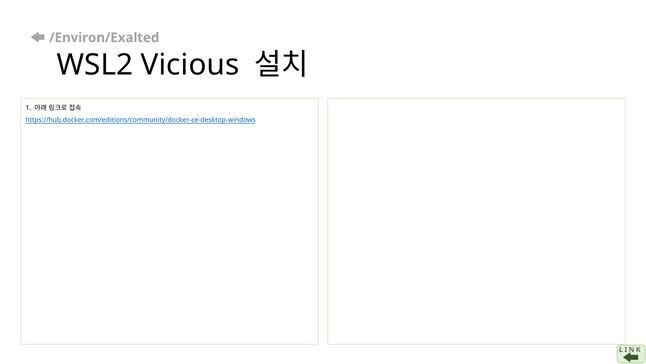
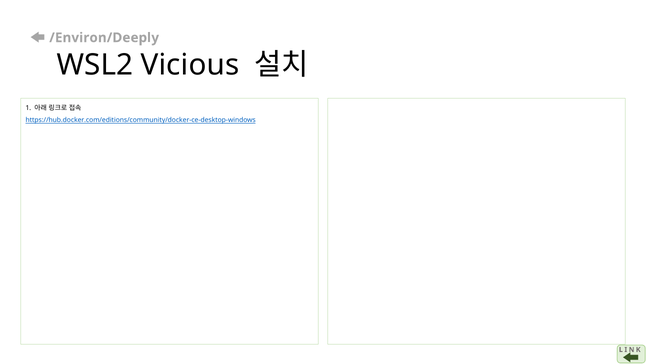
/Environ/Exalted: /Environ/Exalted -> /Environ/Deeply (104, 38)
